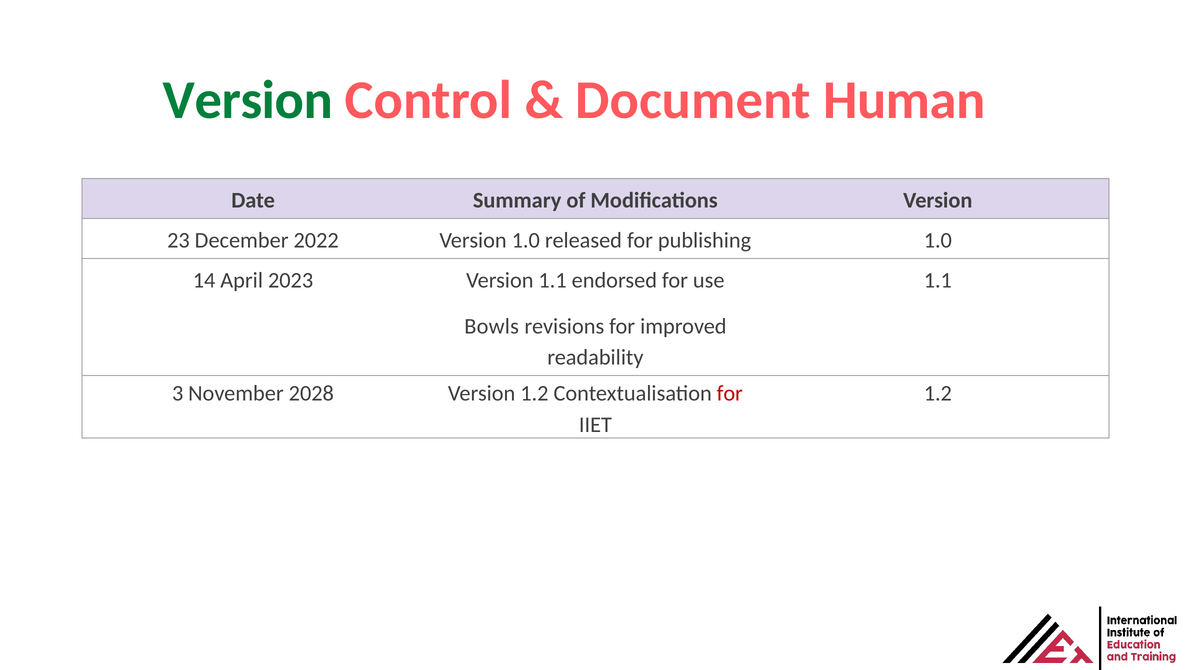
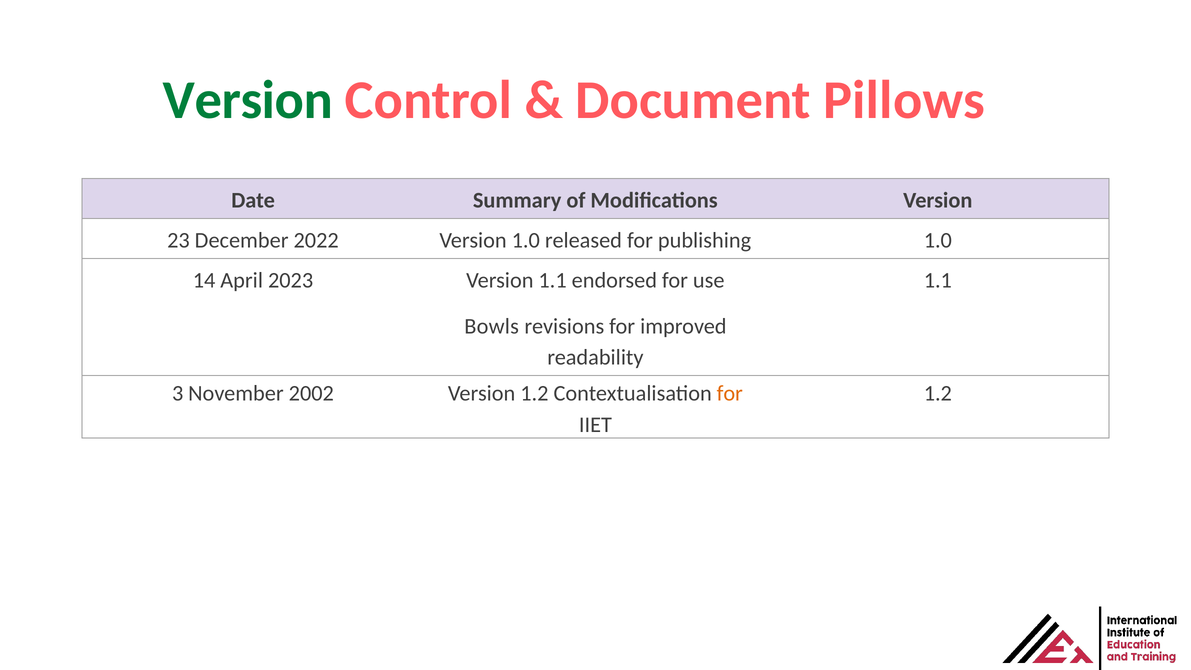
Human: Human -> Pillows (904, 100)
2028: 2028 -> 2002 (311, 393)
for colour: red -> orange (730, 393)
